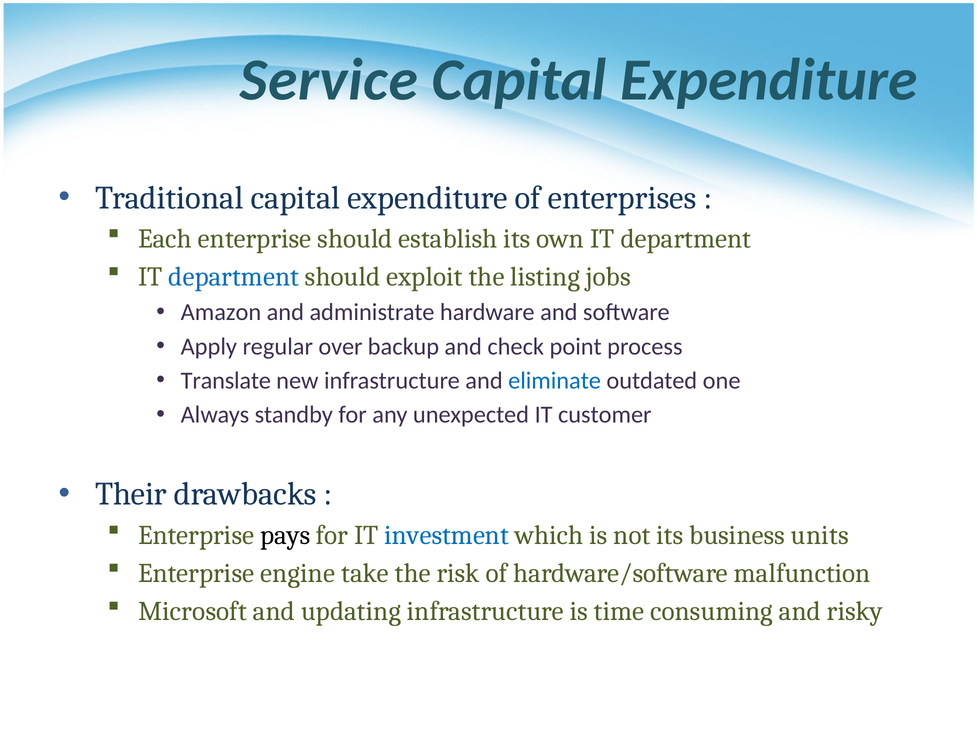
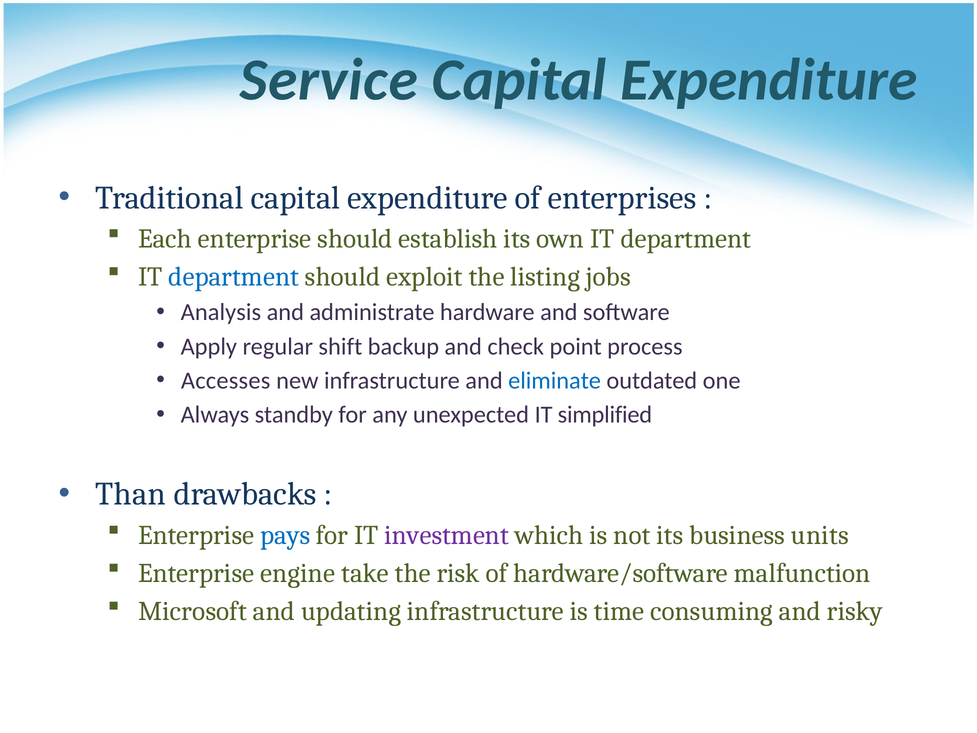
Amazon: Amazon -> Analysis (221, 312)
over: over -> shift (340, 346)
Translate: Translate -> Accesses (226, 381)
customer: customer -> simplified (605, 415)
Their: Their -> Than (131, 494)
pays colour: black -> blue (285, 535)
investment colour: blue -> purple (447, 535)
